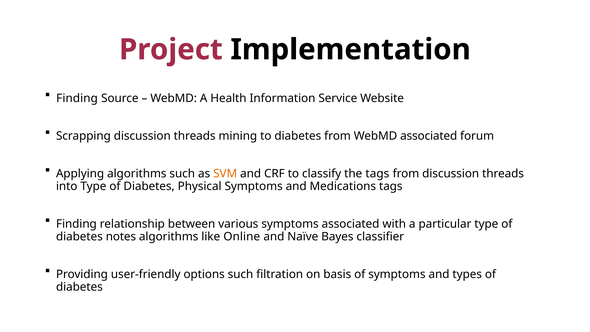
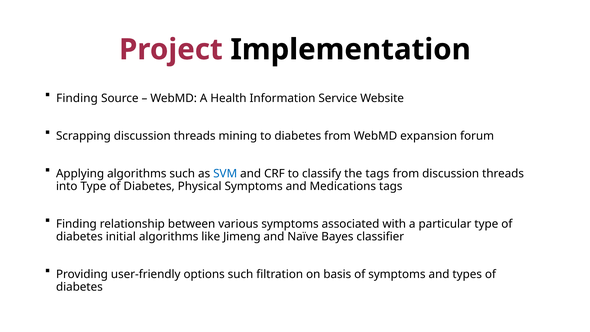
WebMD associated: associated -> expansion (429, 136)
SVM colour: orange -> blue (225, 174)
notes: notes -> initial (121, 237)
Online: Online -> Jimeng (242, 237)
